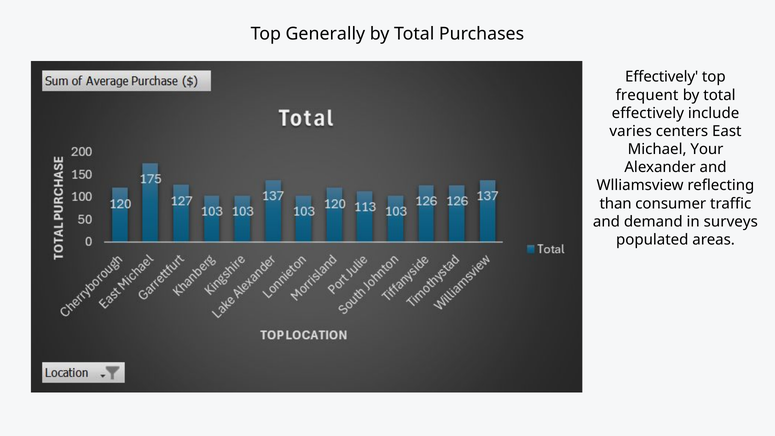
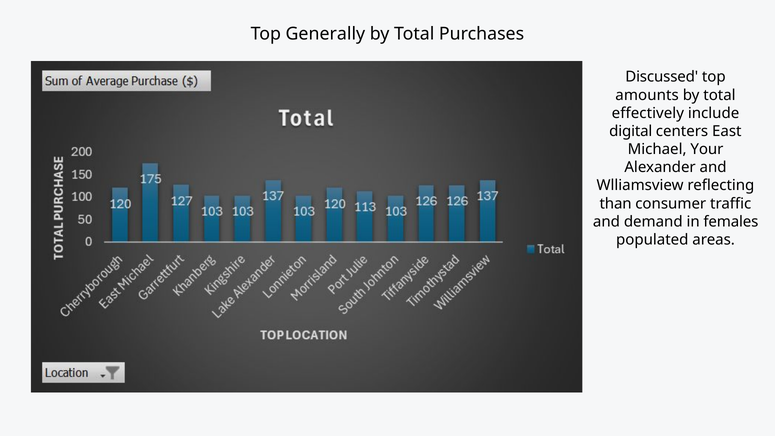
Effectively: Effectively -> Discussed (662, 77)
frequent: frequent -> amounts (647, 95)
varies: varies -> digital (631, 131)
surveys: surveys -> females (731, 222)
